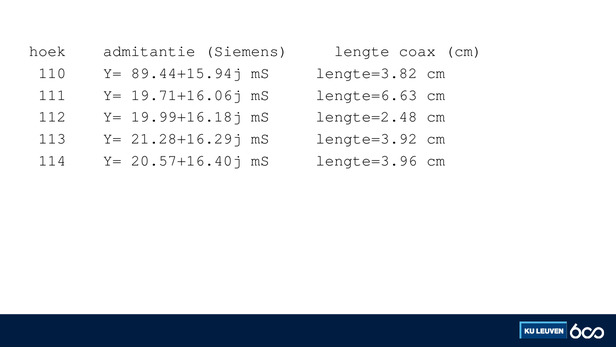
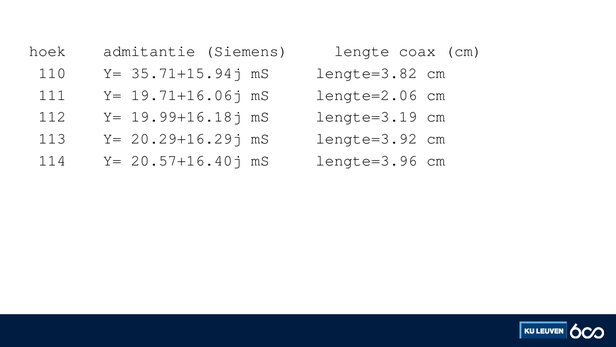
89.44+15.94j: 89.44+15.94j -> 35.71+15.94j (186, 73)
lengte=6.63: lengte=6.63 -> lengte=2.06 (366, 95)
lengte=2.48: lengte=2.48 -> lengte=3.19 (366, 117)
21.28+16.29j: 21.28+16.29j -> 20.29+16.29j (186, 138)
